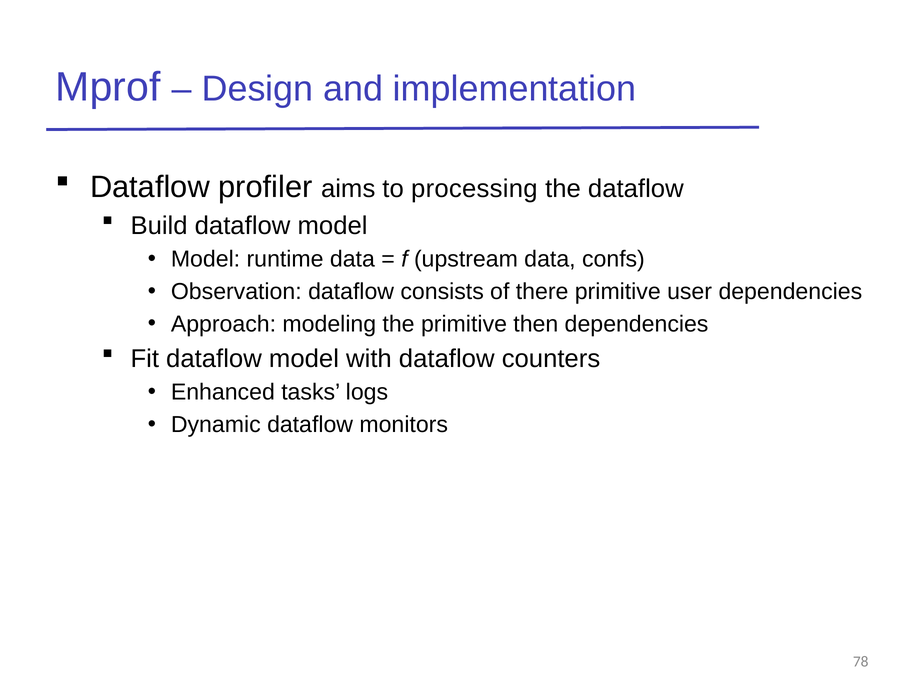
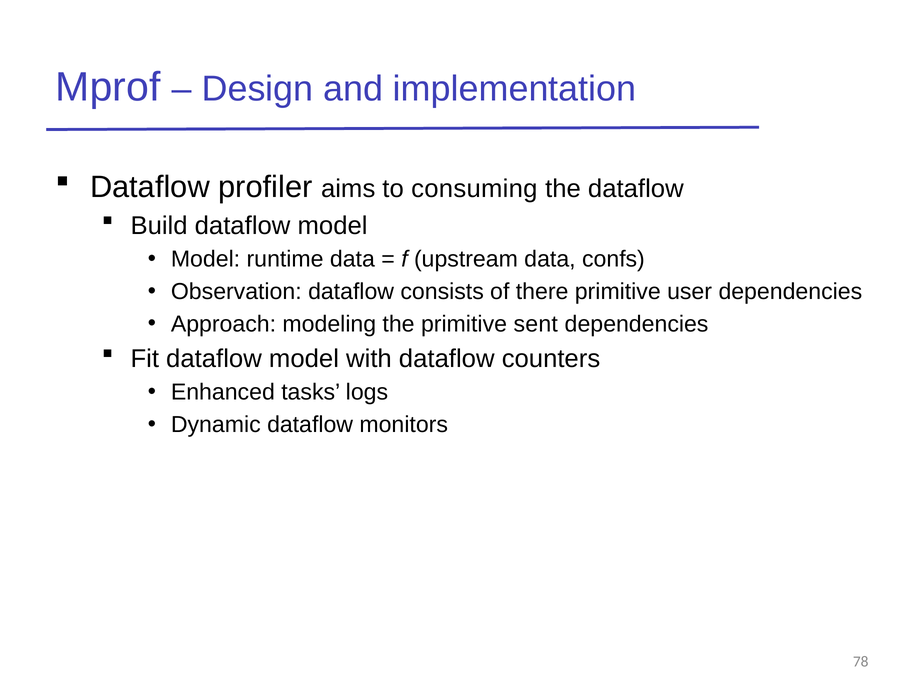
processing: processing -> consuming (474, 189)
then: then -> sent (536, 324)
